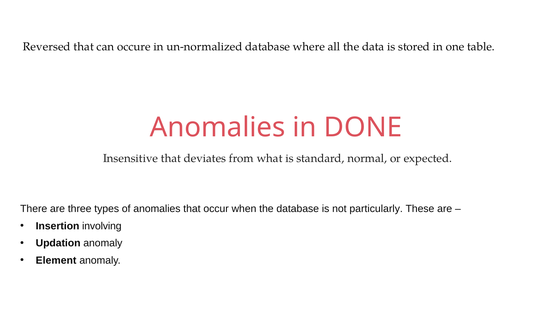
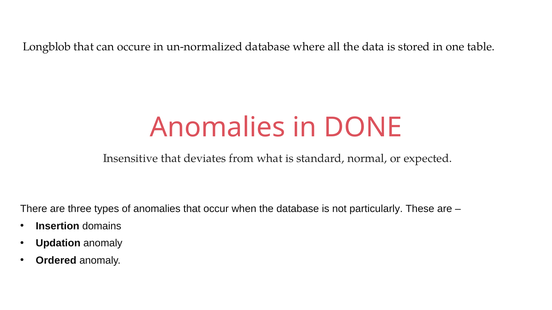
Reversed: Reversed -> Longblob (47, 47)
involving: involving -> domains (102, 226)
Element: Element -> Ordered (56, 261)
